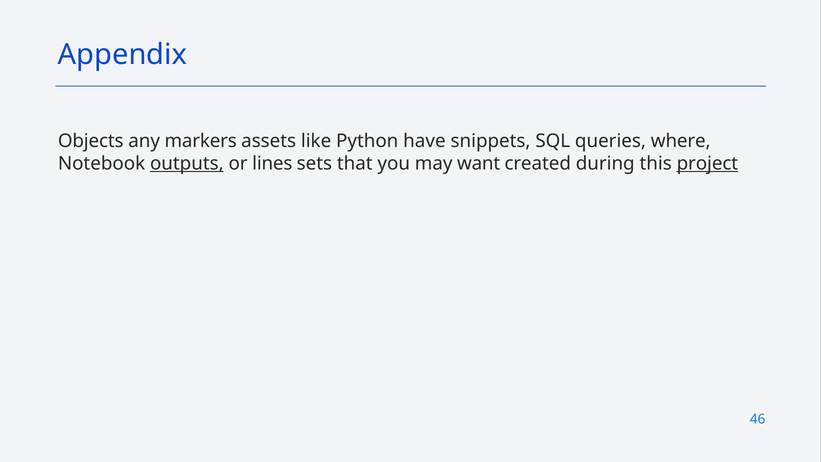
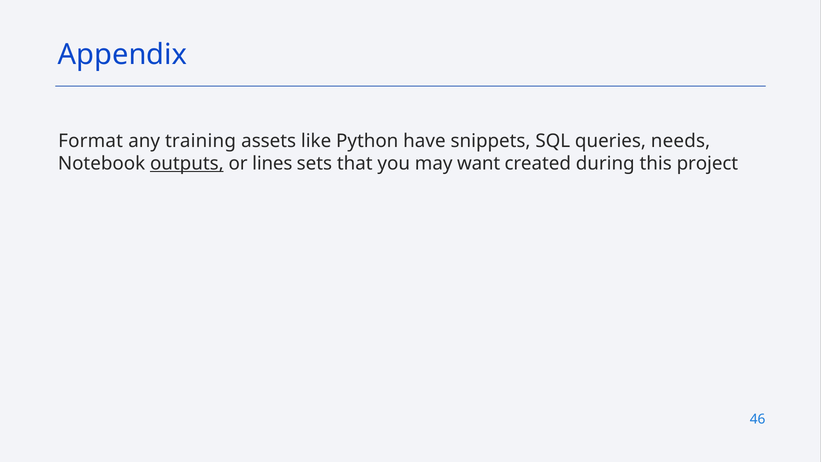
Objects: Objects -> Format (91, 141)
markers: markers -> training (200, 141)
where: where -> needs (681, 141)
project underline: present -> none (707, 163)
